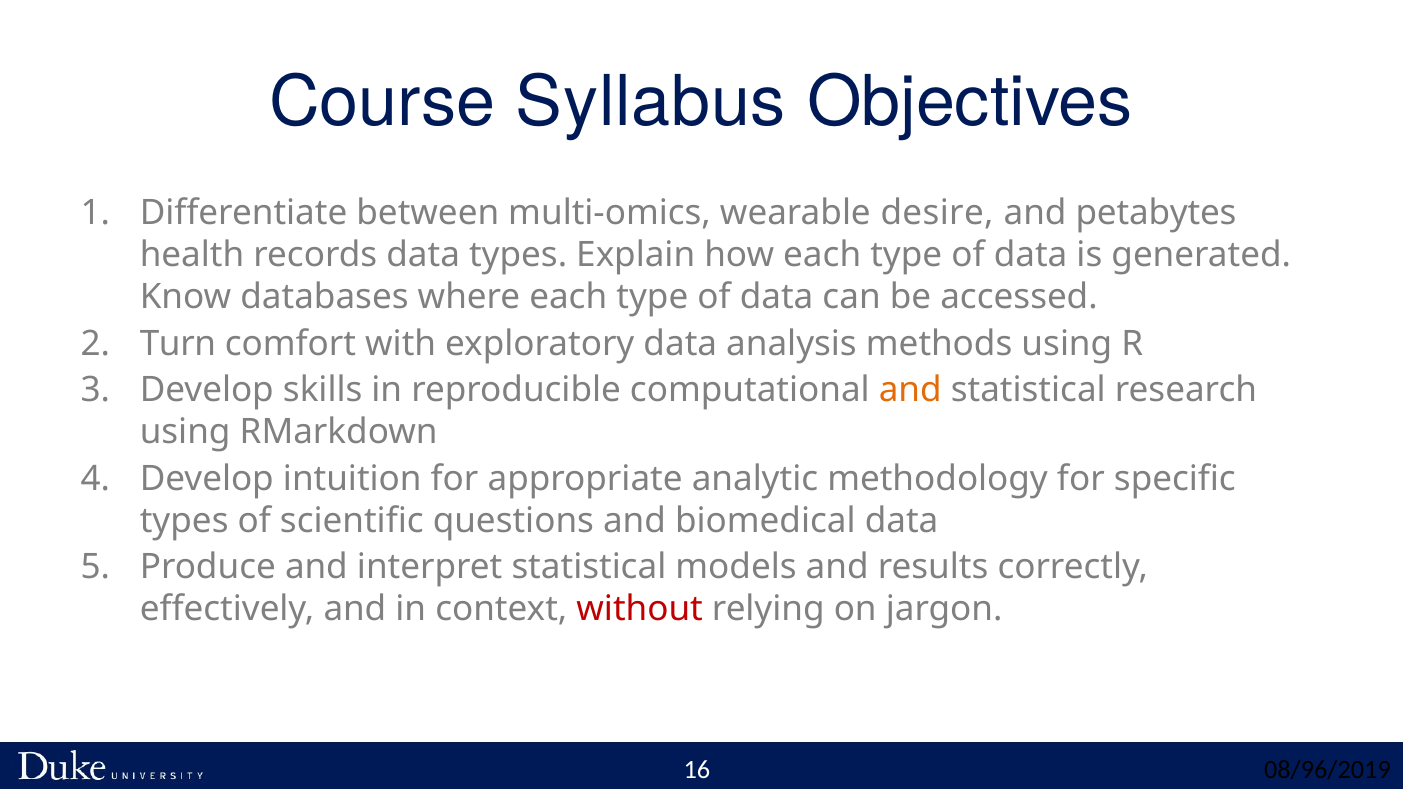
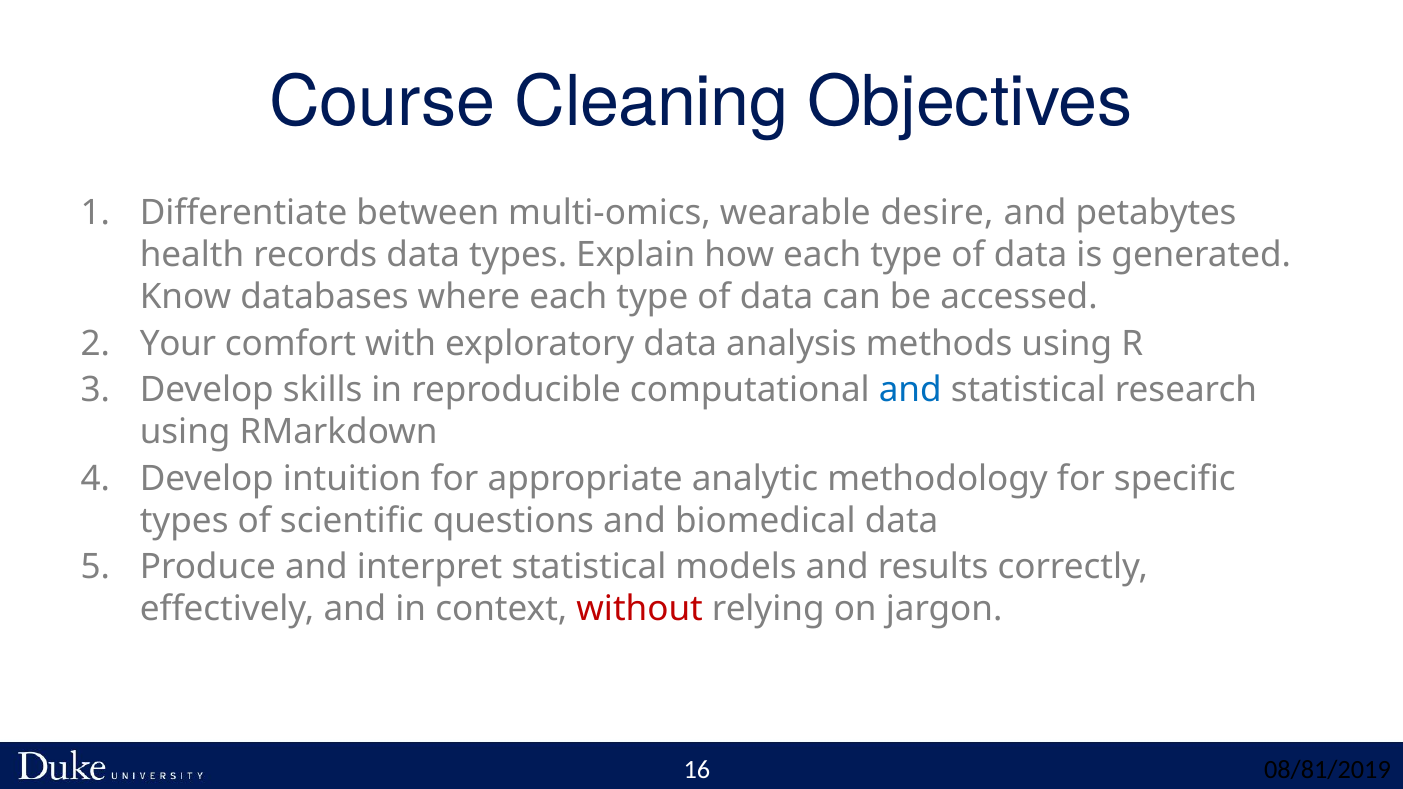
Syllabus: Syllabus -> Cleaning (651, 102)
Turn: Turn -> Your (178, 344)
and colour: orange -> blue (910, 390)
08/96/2019: 08/96/2019 -> 08/81/2019 (1327, 770)
